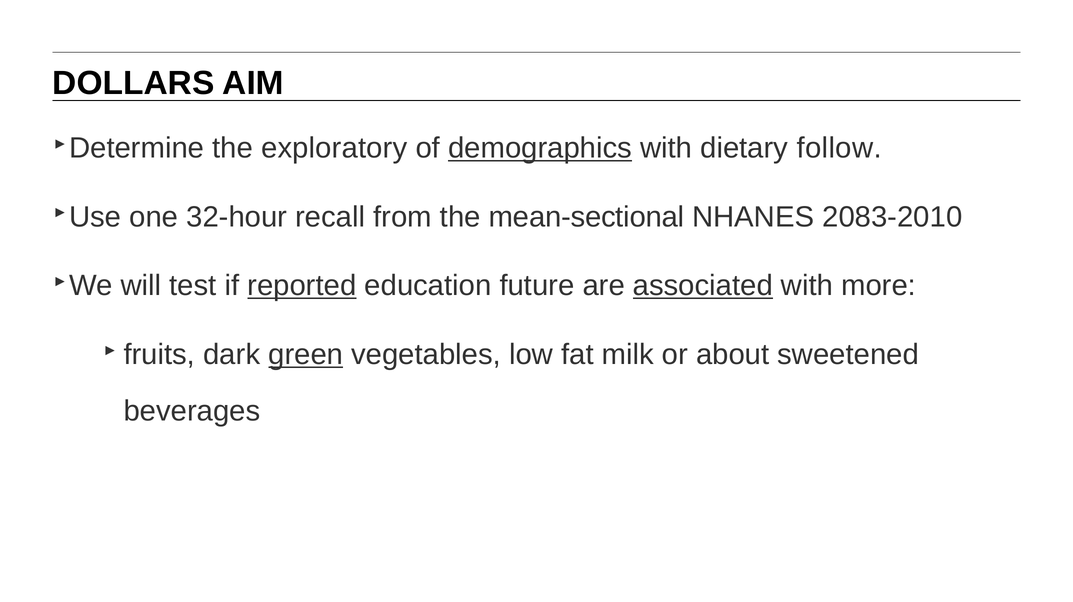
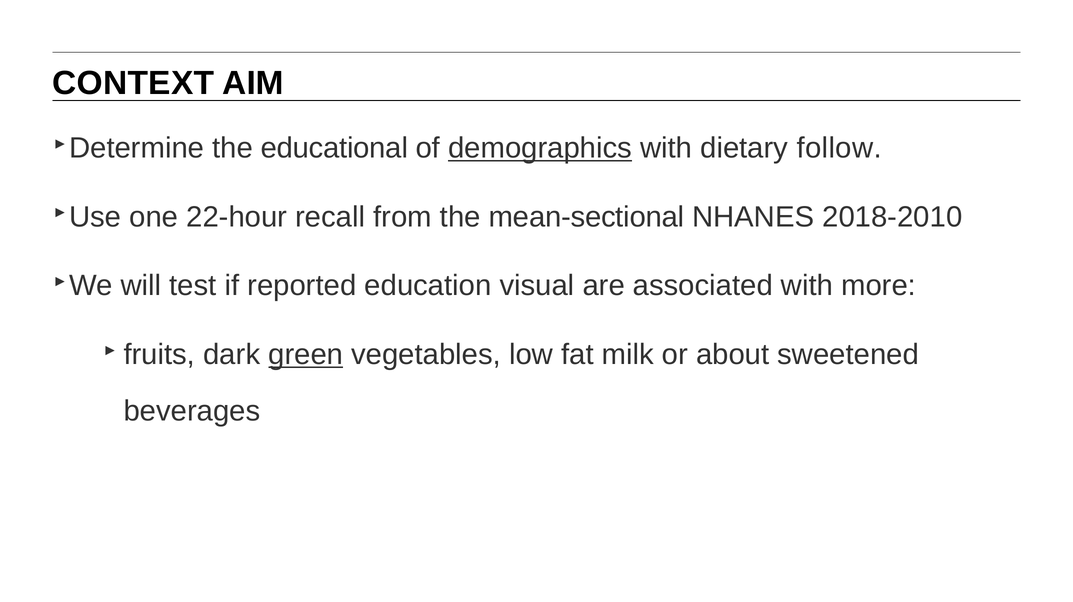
DOLLARS: DOLLARS -> CONTEXT (133, 83)
exploratory: exploratory -> educational (334, 148)
32-hour: 32-hour -> 22-hour (237, 217)
2083-2010: 2083-2010 -> 2018-2010 (892, 217)
reported underline: present -> none (302, 286)
future: future -> visual (537, 286)
associated underline: present -> none (703, 286)
